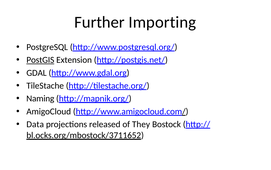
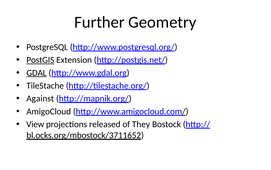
Importing: Importing -> Geometry (162, 22)
GDAL underline: none -> present (37, 73)
Naming: Naming -> Against (40, 98)
Data: Data -> View (35, 124)
